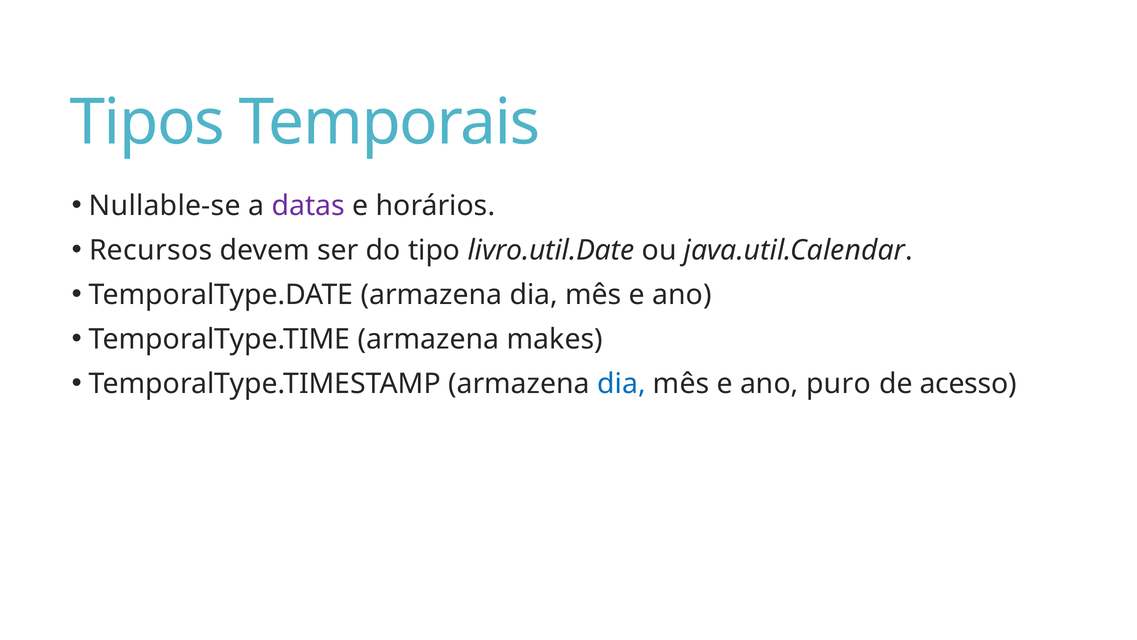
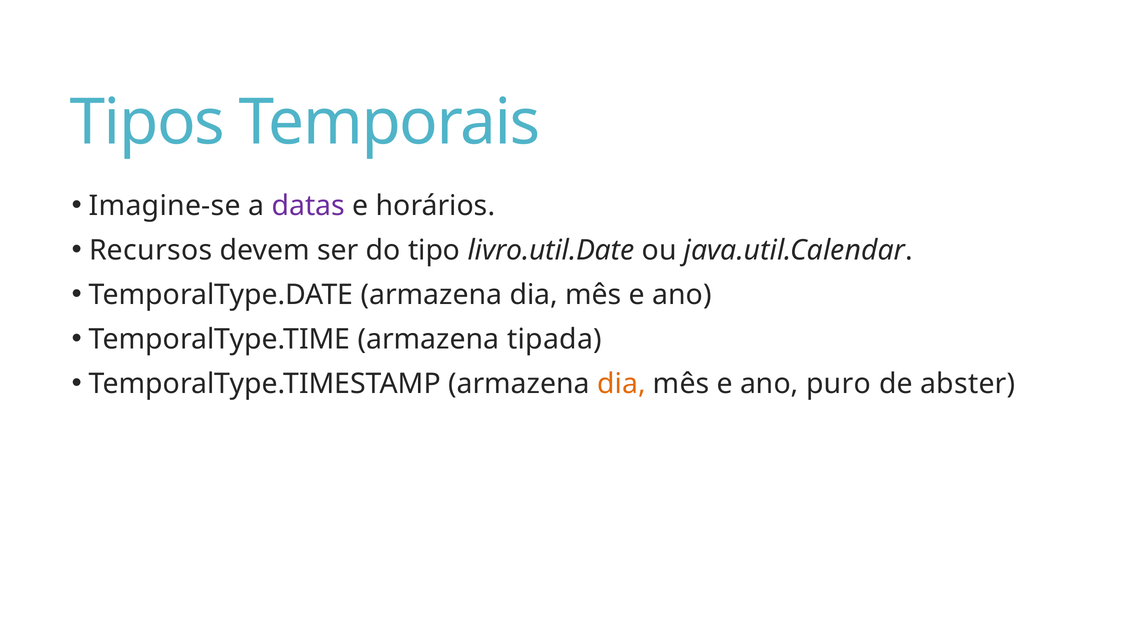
Nullable-se: Nullable-se -> Imagine-se (165, 206)
makes: makes -> tipada (555, 339)
dia colour: blue -> orange (621, 383)
acesso: acesso -> abster (968, 383)
